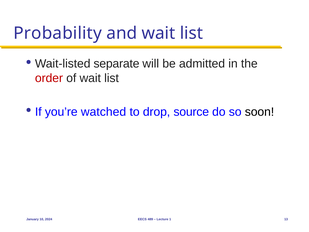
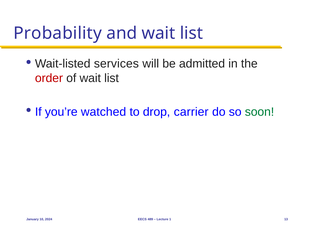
separate: separate -> services (116, 64)
source: source -> carrier (191, 112)
soon colour: black -> green (260, 112)
